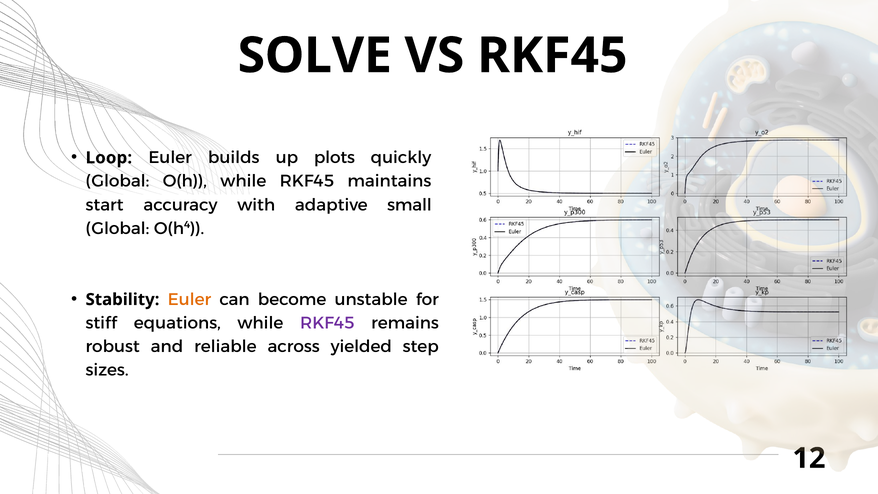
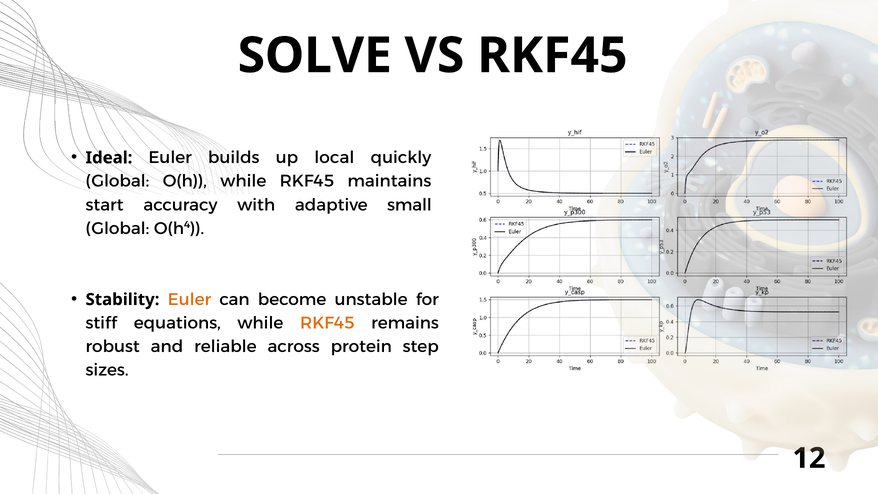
Loop: Loop -> Ideal (109, 158)
plots: plots -> local (334, 158)
RKF45 colour: purple -> orange (327, 323)
yielded: yielded -> protein (361, 347)
